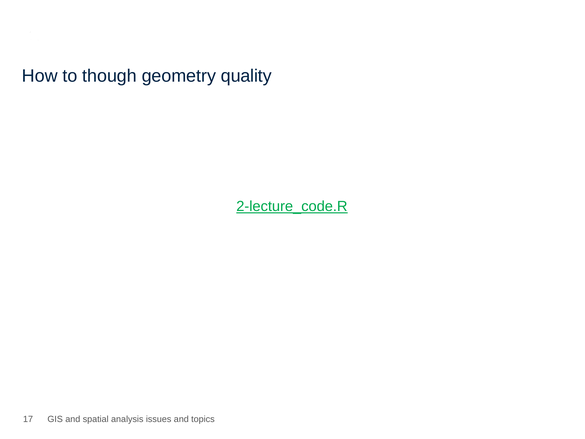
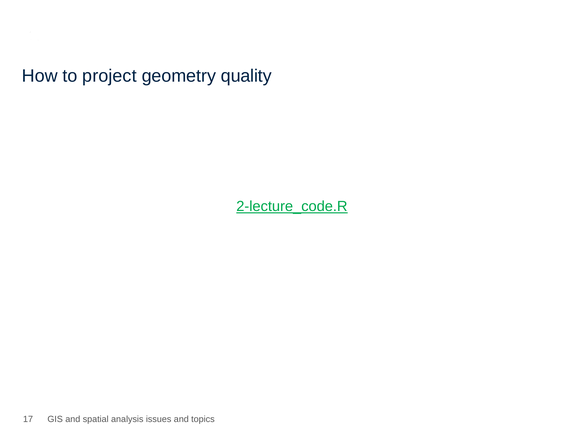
though: though -> project (109, 76)
